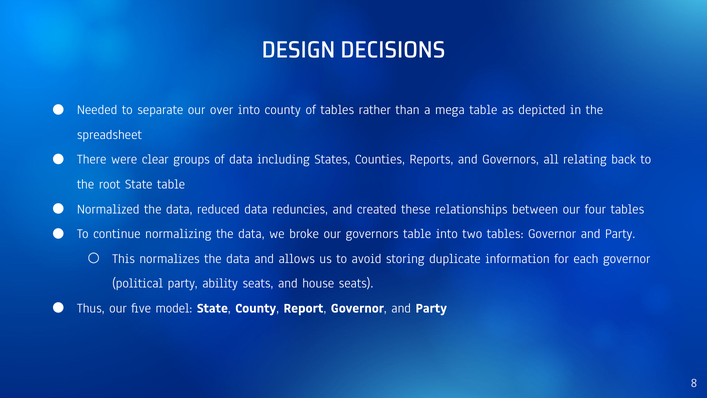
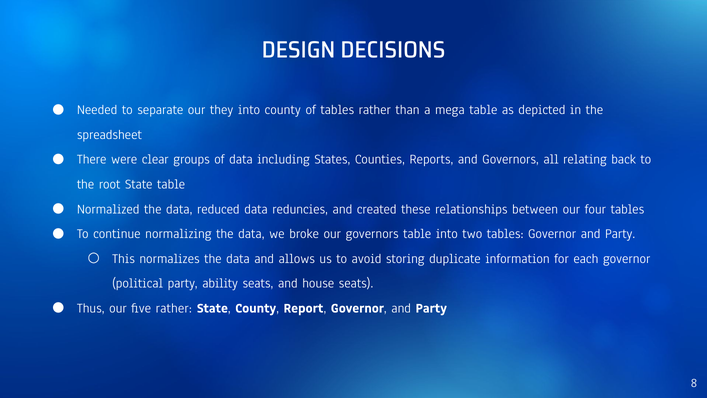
over: over -> they (222, 110)
five model: model -> rather (174, 308)
